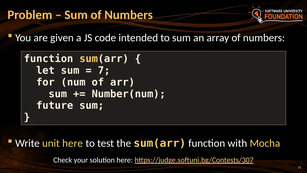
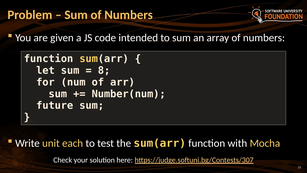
7: 7 -> 8 (104, 70)
unit here: here -> each (73, 143)
